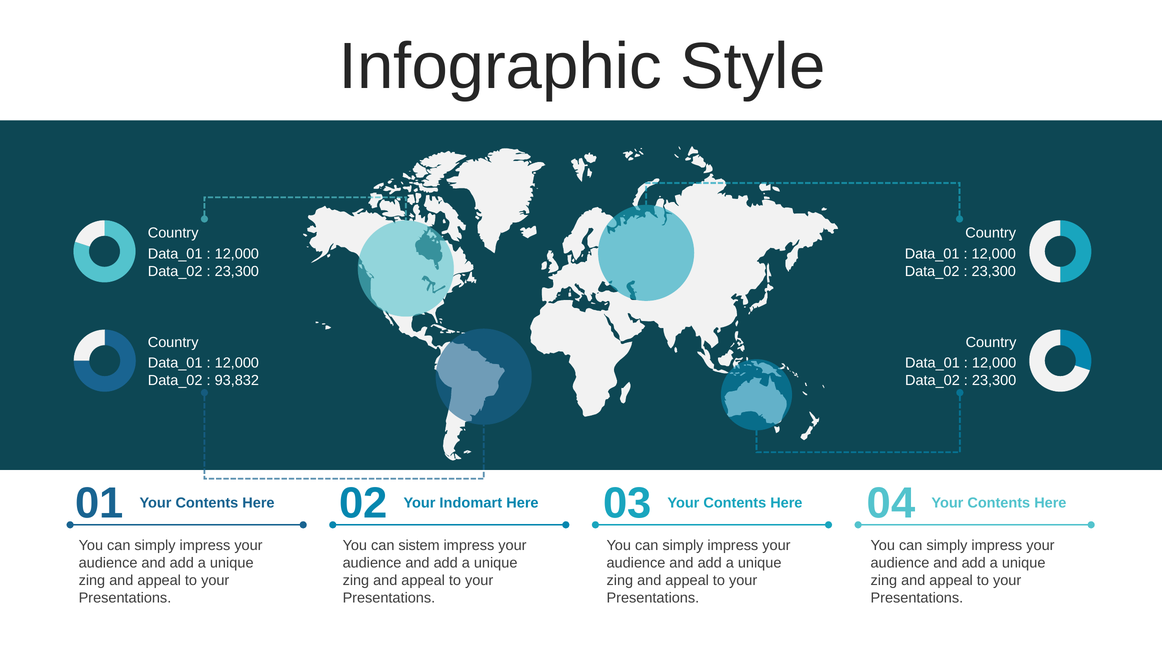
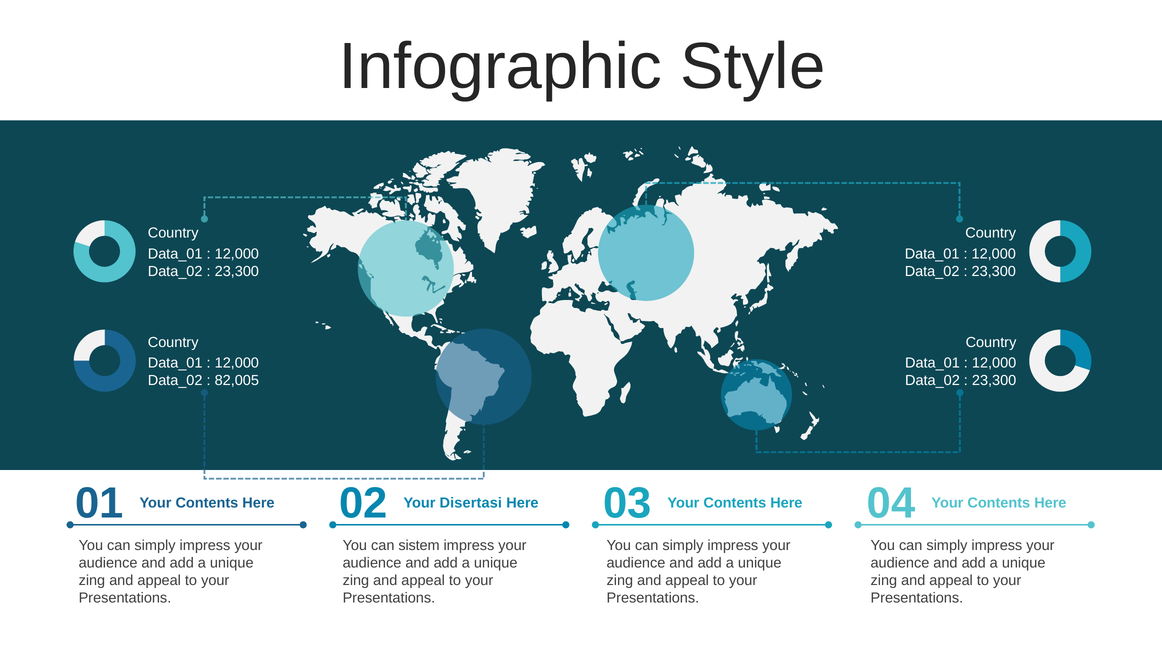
93,832: 93,832 -> 82,005 (237, 380)
Indomart: Indomart -> Disertasi (471, 503)
